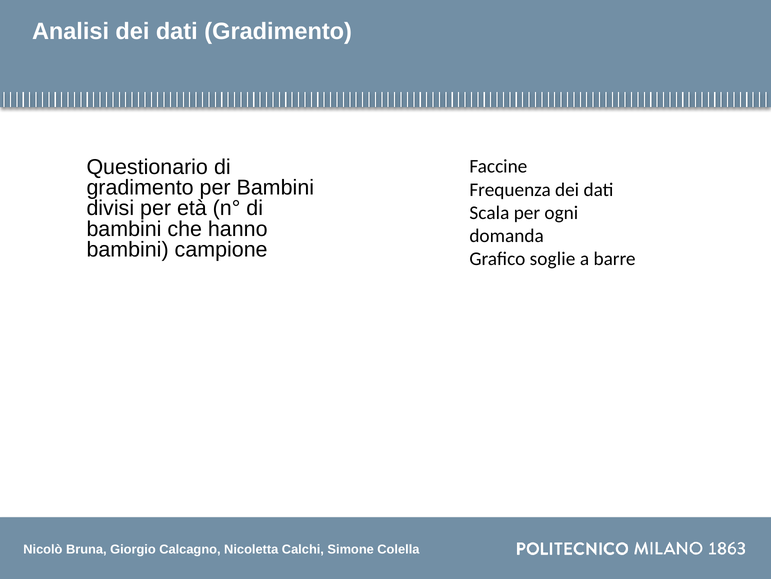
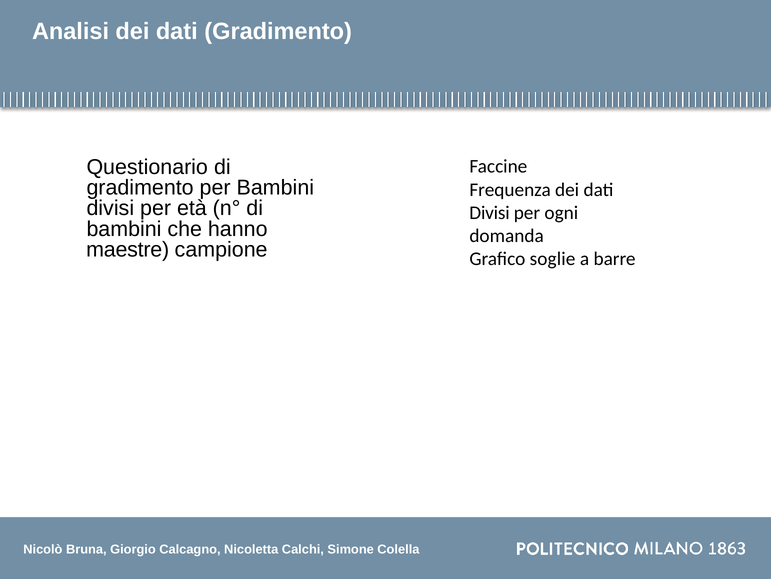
Scala: Scala -> Divisi (490, 213)
bambini: bambini -> maestre (128, 249)
